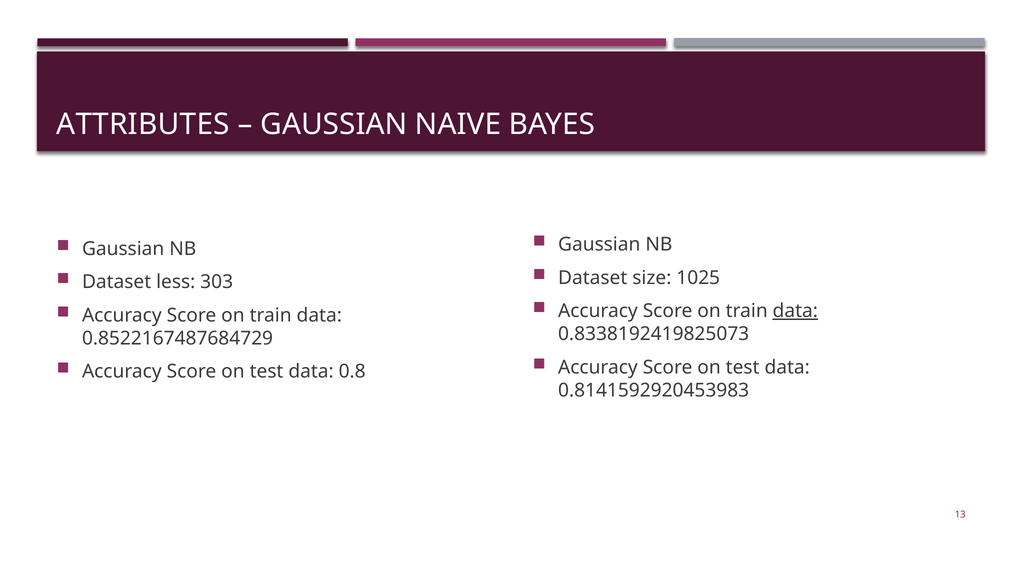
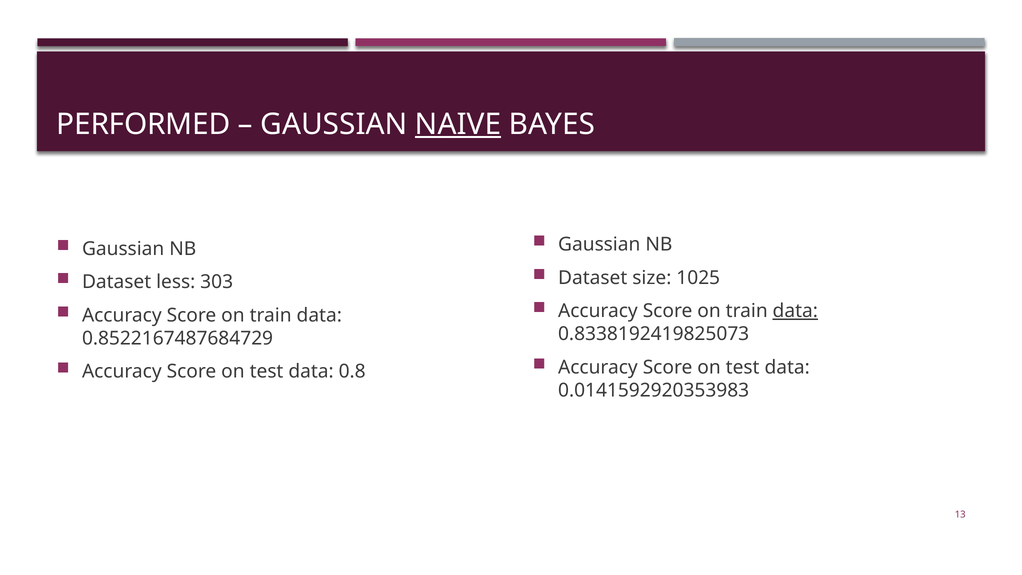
ATTRIBUTES: ATTRIBUTES -> PERFORMED (143, 124)
NAIVE underline: none -> present (458, 124)
0.8141592920453983: 0.8141592920453983 -> 0.0141592920353983 (654, 390)
